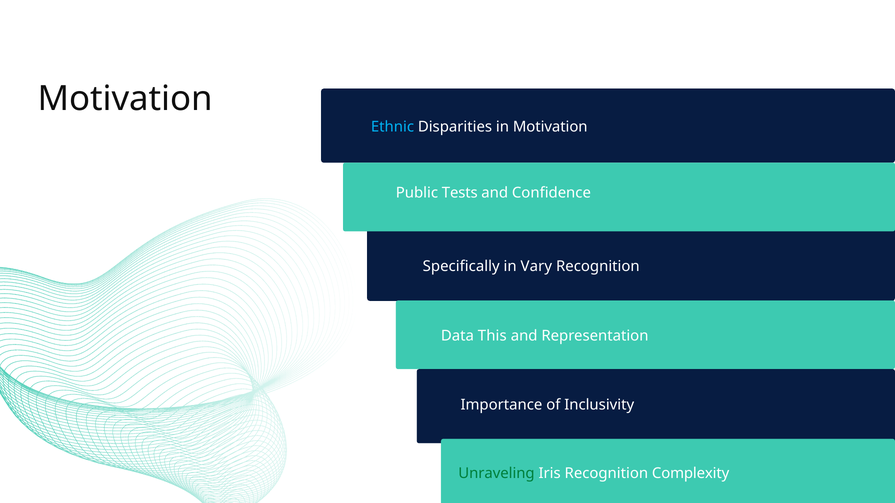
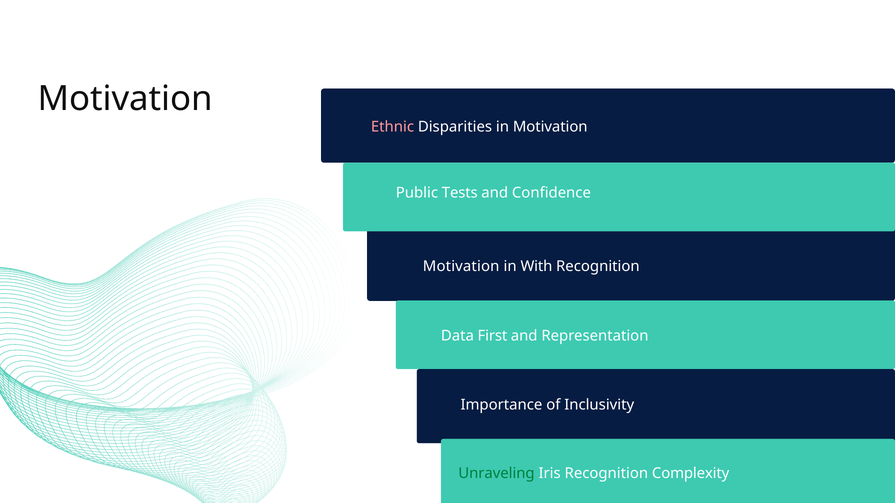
Ethnic colour: light blue -> pink (392, 127)
Specifically: Specifically -> Motivation (461, 267)
Vary: Vary -> With (536, 267)
This: This -> First (492, 336)
